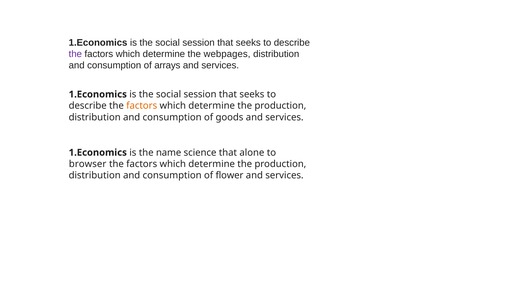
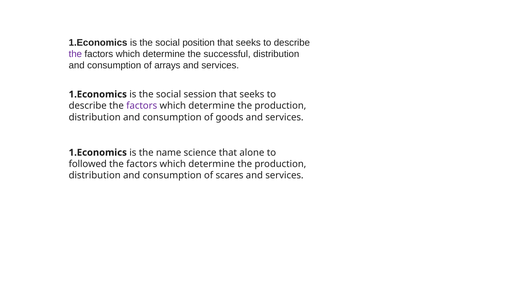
session: session -> position (199, 42)
webpages: webpages -> successful (227, 54)
factors colour: orange -> purple (142, 106)
browser: browser -> followed (88, 164)
flower: flower -> scares (230, 175)
